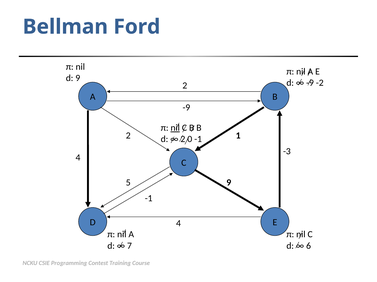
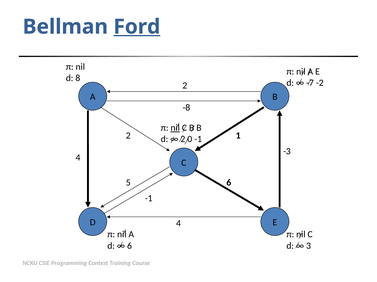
Ford underline: none -> present (137, 27)
d 9: 9 -> 8 (78, 78)
-9: -9 -> -7 (310, 83)
-9: -9 -> -8 (186, 108)
5 9: 9 -> 6 (229, 183)
7: 7 -> 6 (129, 246)
6: 6 -> 3 (309, 246)
